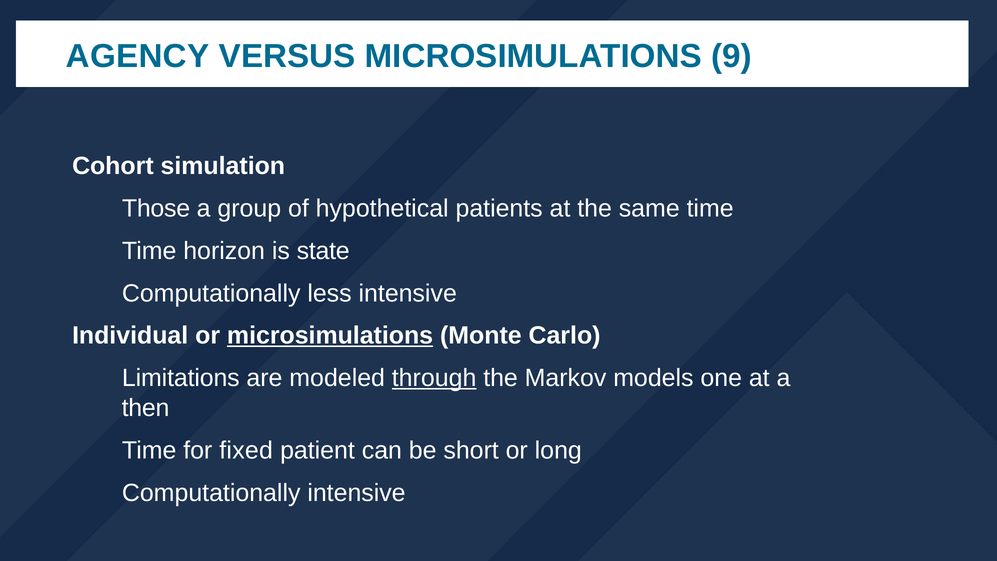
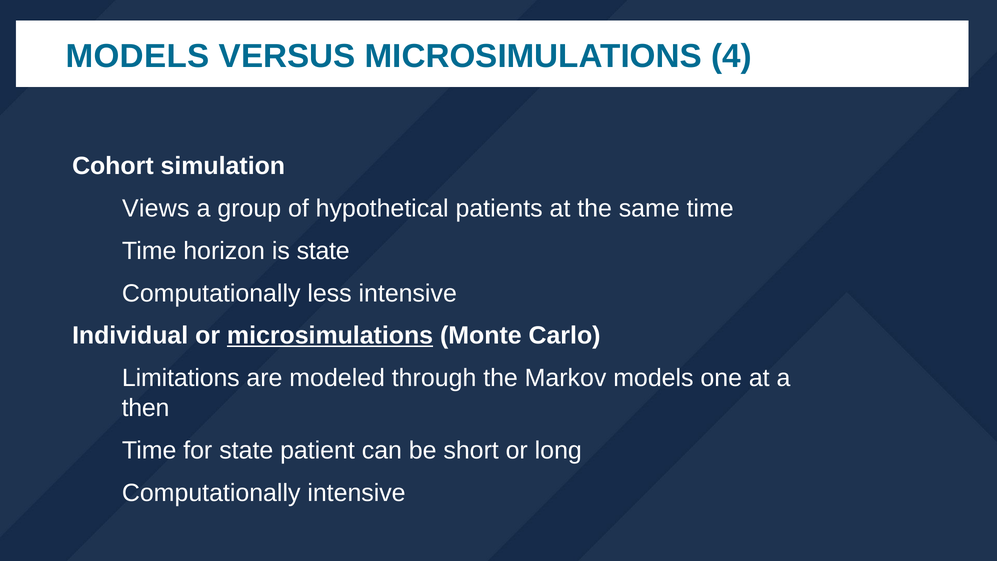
AGENCY: AGENCY -> MODELS (138, 56)
9: 9 -> 4 (731, 56)
Those: Those -> Views (156, 208)
through underline: present -> none (434, 378)
for fixed: fixed -> state (246, 450)
